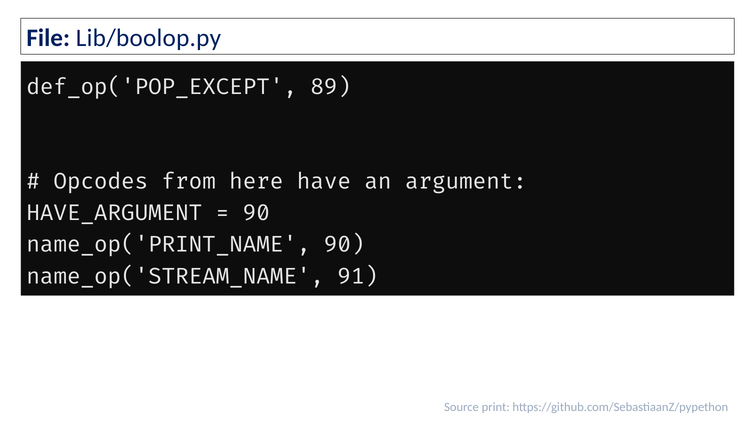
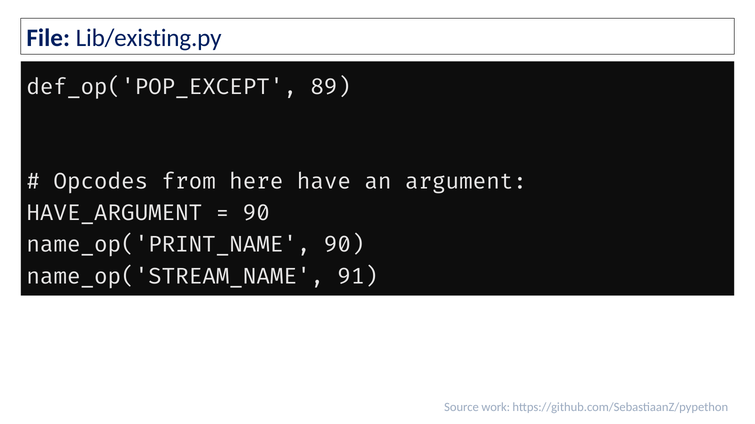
Lib/boolop.py: Lib/boolop.py -> Lib/existing.py (149, 38)
print: print -> work (496, 408)
